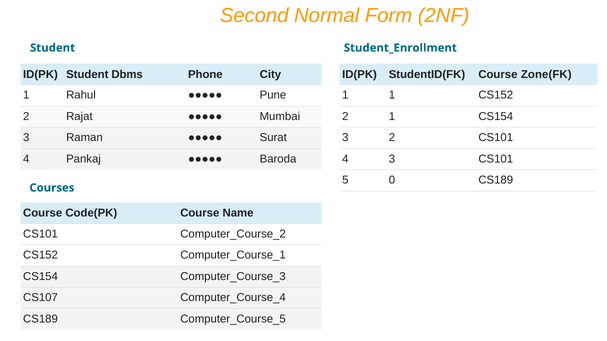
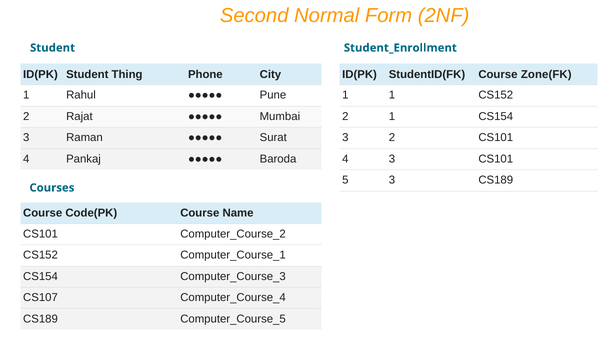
Dbms: Dbms -> Thing (127, 75)
5 0: 0 -> 3 (392, 180)
